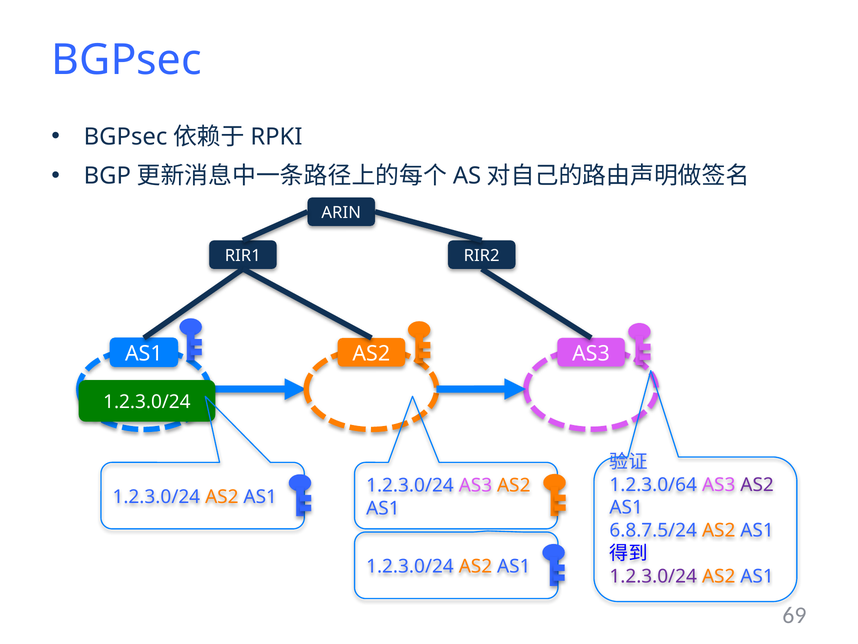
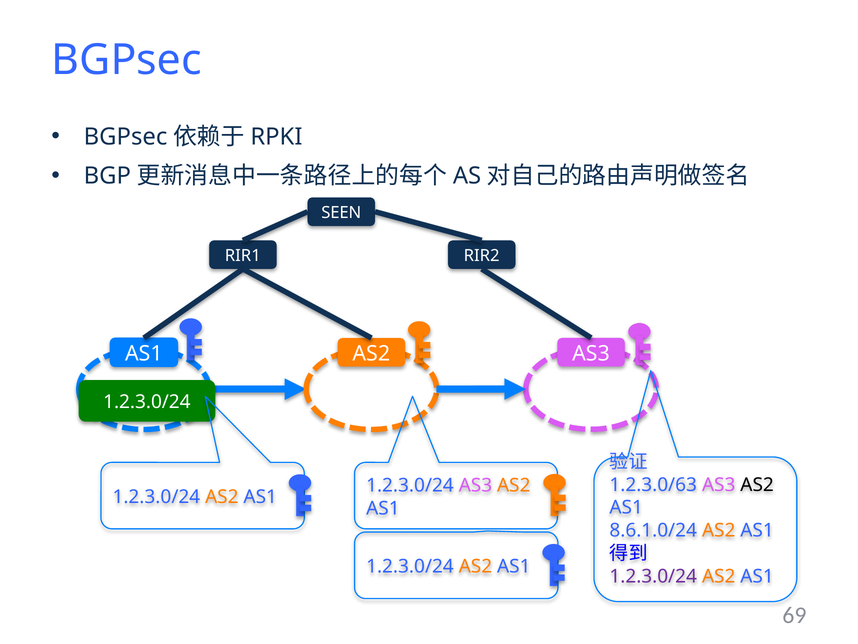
ARIN: ARIN -> SEEN (341, 213)
1.2.3.0/64: 1.2.3.0/64 -> 1.2.3.0/63 (653, 484)
AS2 colour: purple -> black (757, 484)
6.8.7.5/24: 6.8.7.5/24 -> 8.6.1.0/24 (653, 530)
